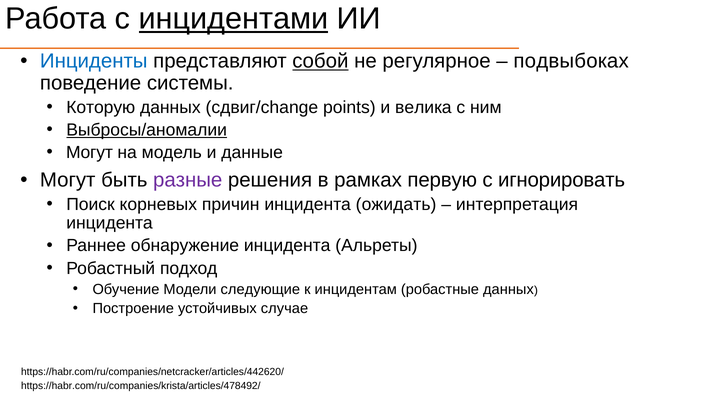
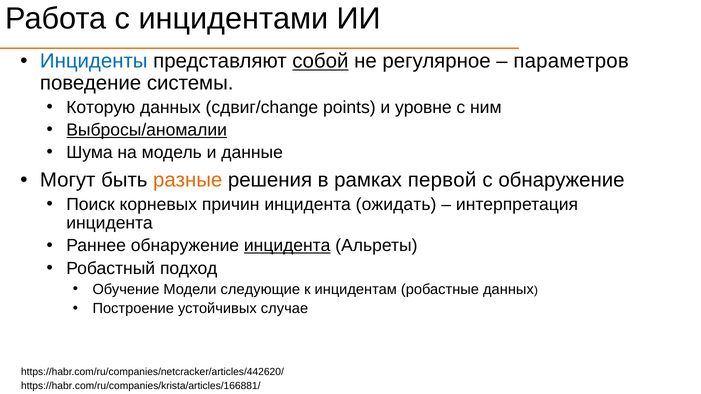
инцидентами underline: present -> none (234, 19)
подвыбоках: подвыбоках -> параметров (571, 61)
велика: велика -> уровне (423, 107)
Могут: Могут -> Шума (89, 152)
разные colour: purple -> orange (188, 180)
первую: первую -> первой (442, 180)
с игнорировать: игнорировать -> обнаружение (561, 180)
инцидента underline: none -> present (287, 246)
https://habr.com/ru/companies/krista/articles/478492/: https://habr.com/ru/companies/krista/articles/478492/ -> https://habr.com/ru/companies/krista/articles/166881/ (141, 386)
